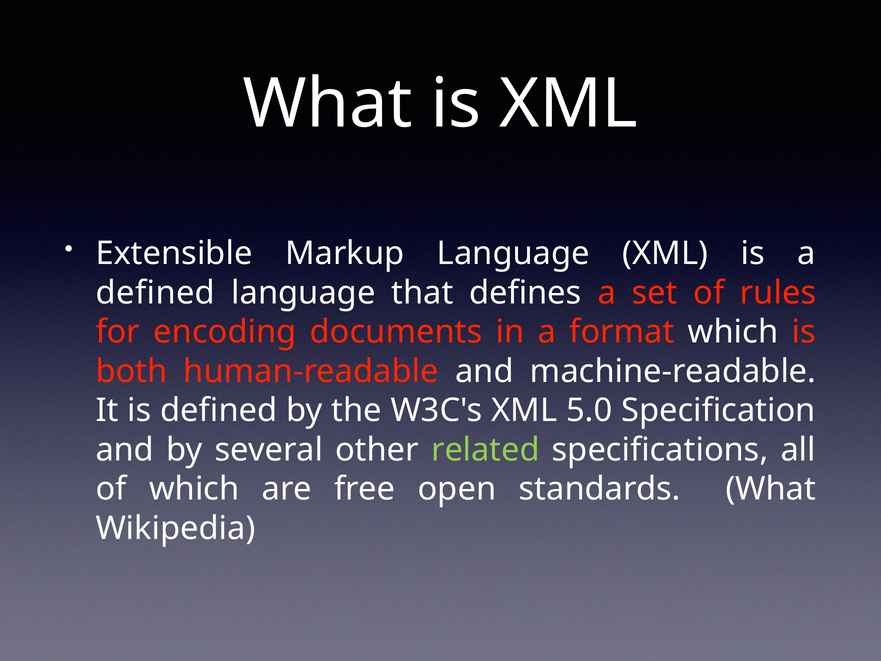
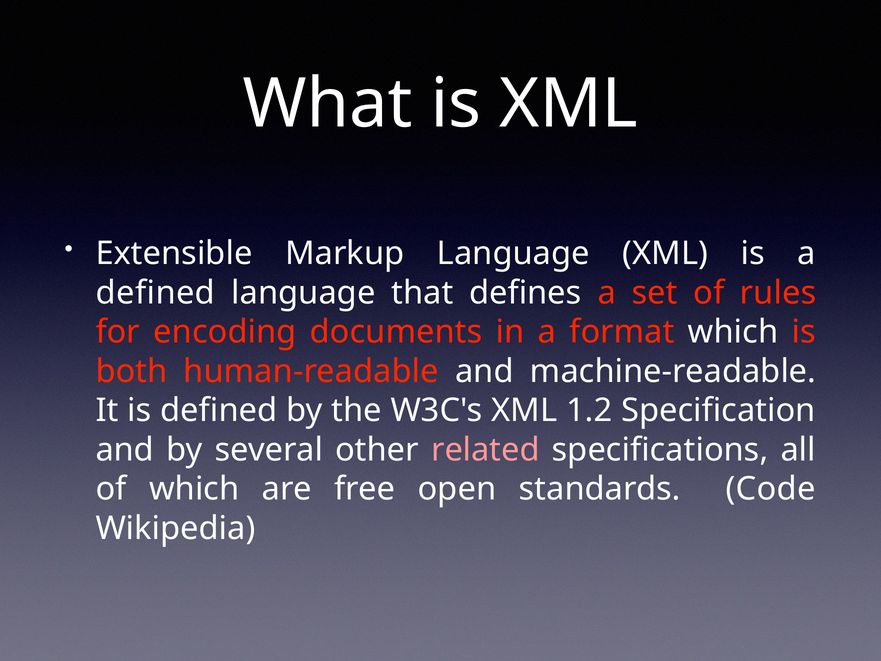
5.0: 5.0 -> 1.2 (589, 410)
related colour: light green -> pink (485, 450)
standards What: What -> Code (771, 489)
